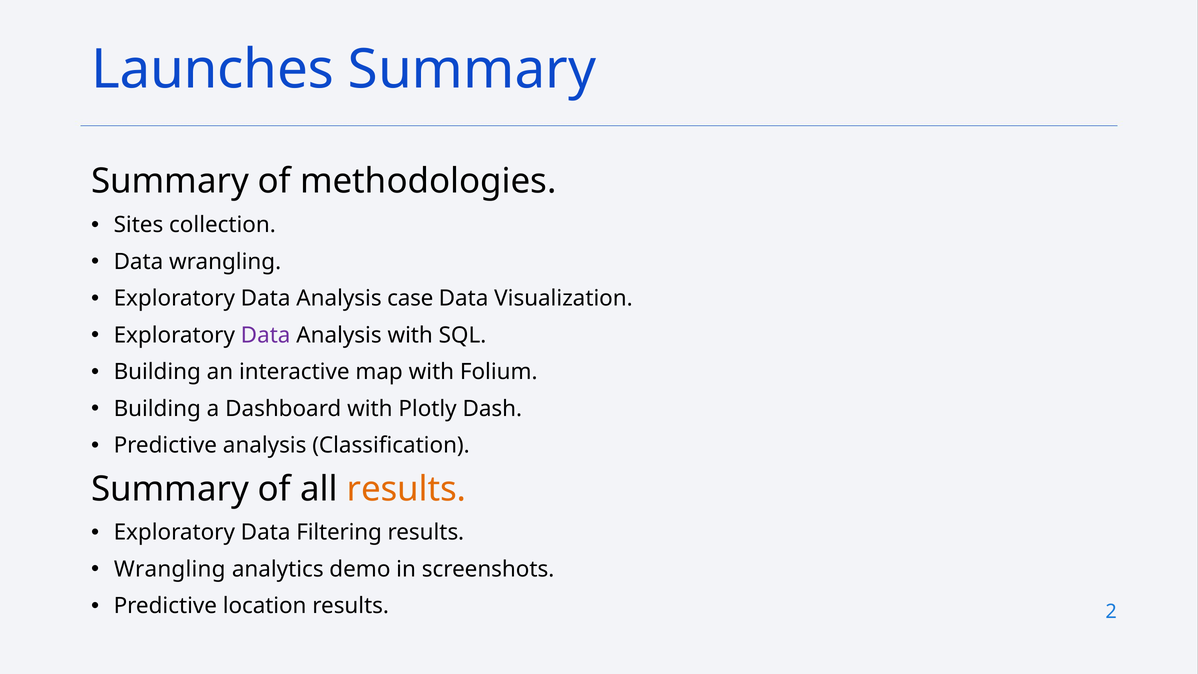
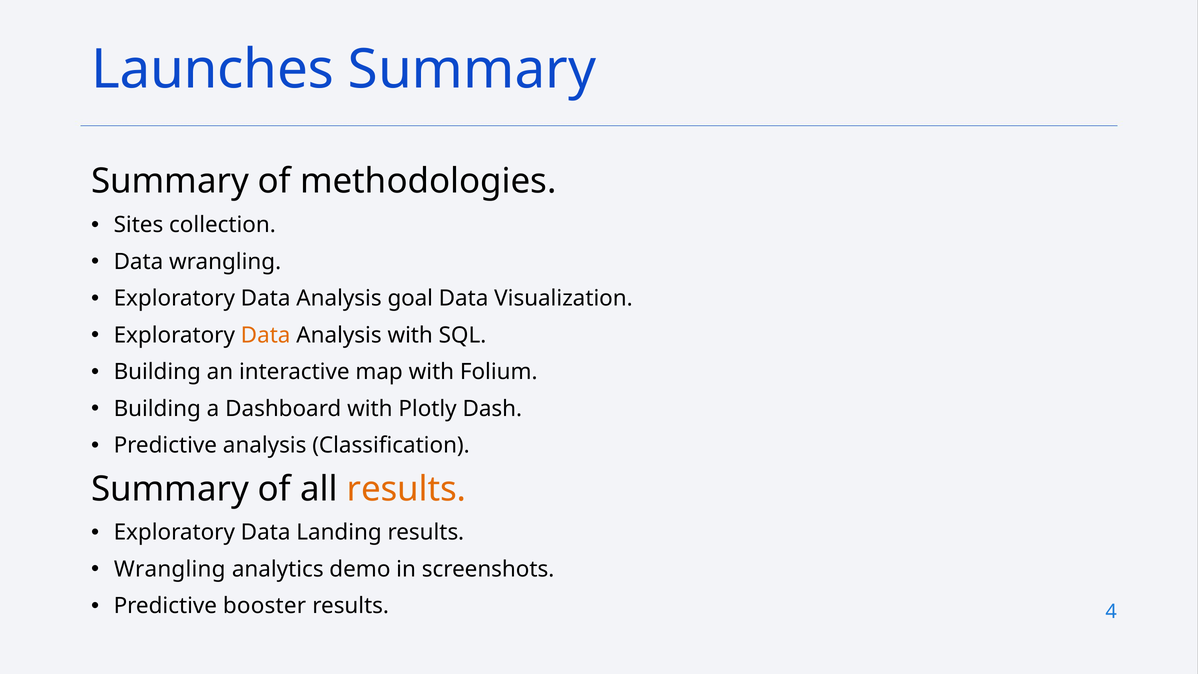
case: case -> goal (410, 298)
Data colour: purple -> orange (266, 335)
Filtering: Filtering -> Landing (339, 532)
location: location -> booster (265, 606)
2: 2 -> 4 (1111, 612)
